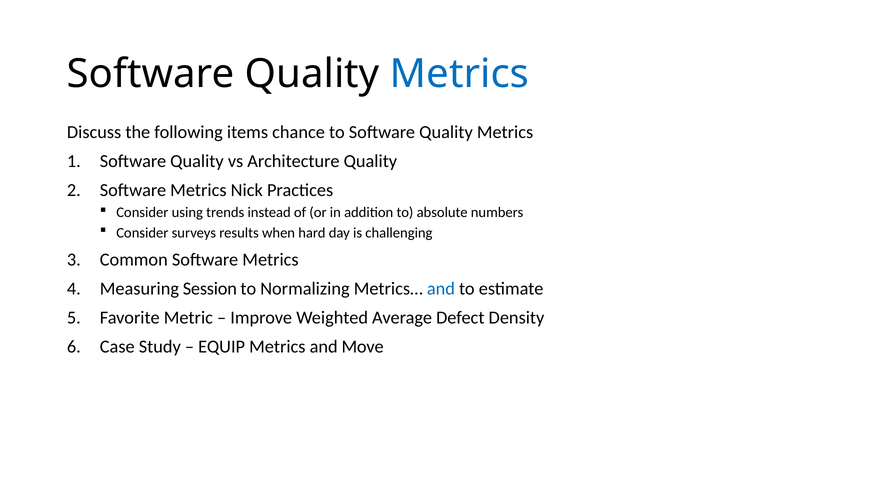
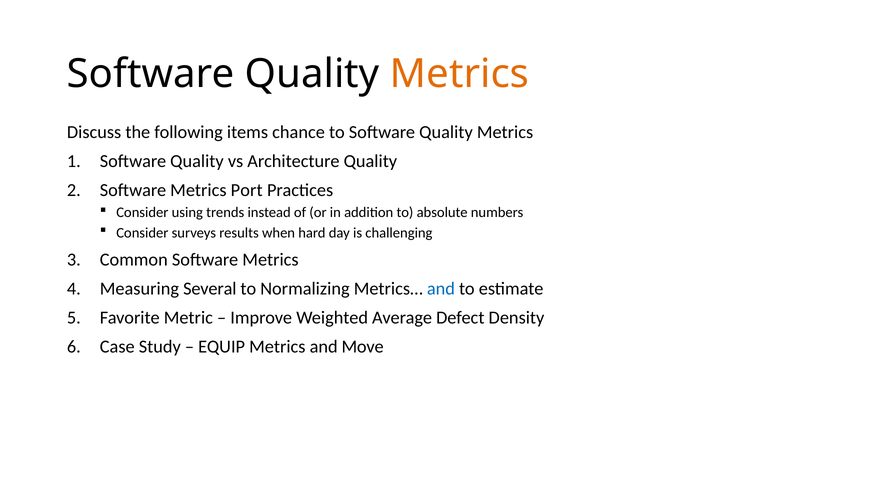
Metrics colour: blue -> orange (460, 74)
Nick: Nick -> Port (247, 190)
Session: Session -> Several (210, 289)
